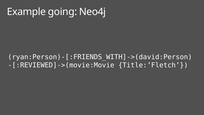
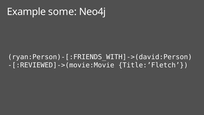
going: going -> some (62, 12)
